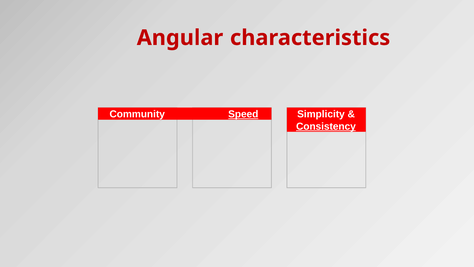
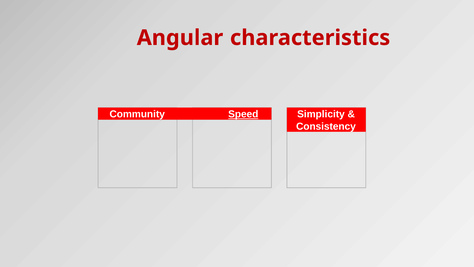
Consistency underline: present -> none (326, 126)
